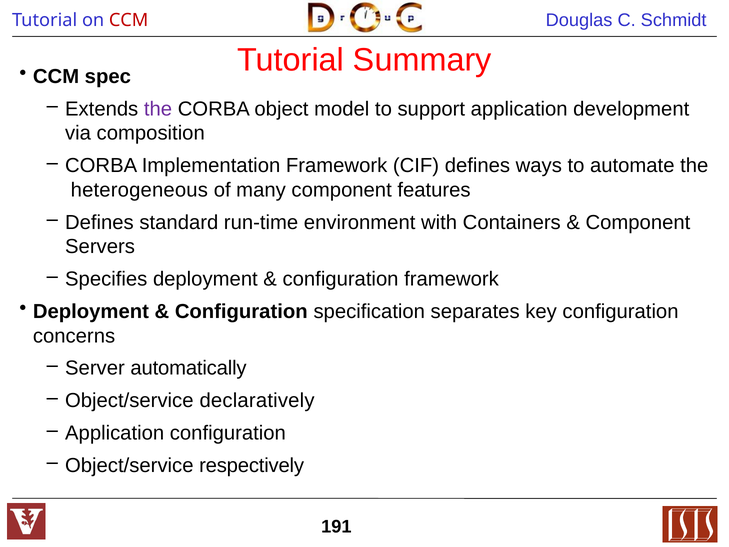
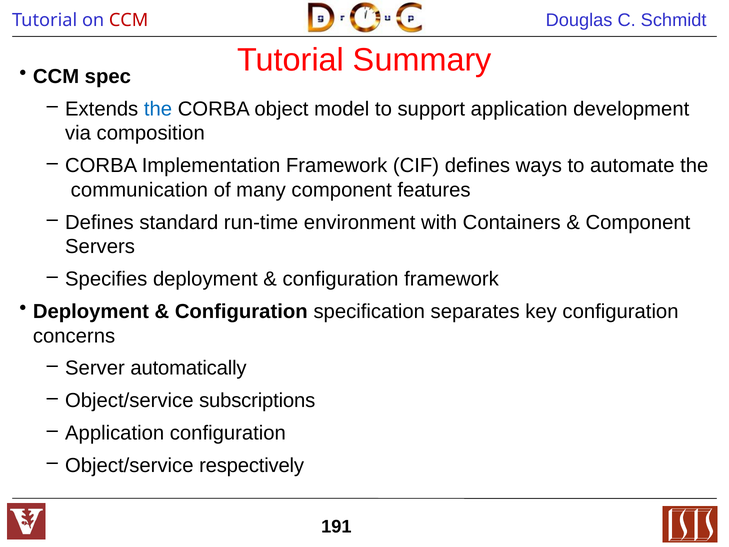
the colour: purple -> blue (158, 109)
heterogeneous: heterogeneous -> communication (139, 190)
declaratively: declaratively -> subscriptions (257, 401)
